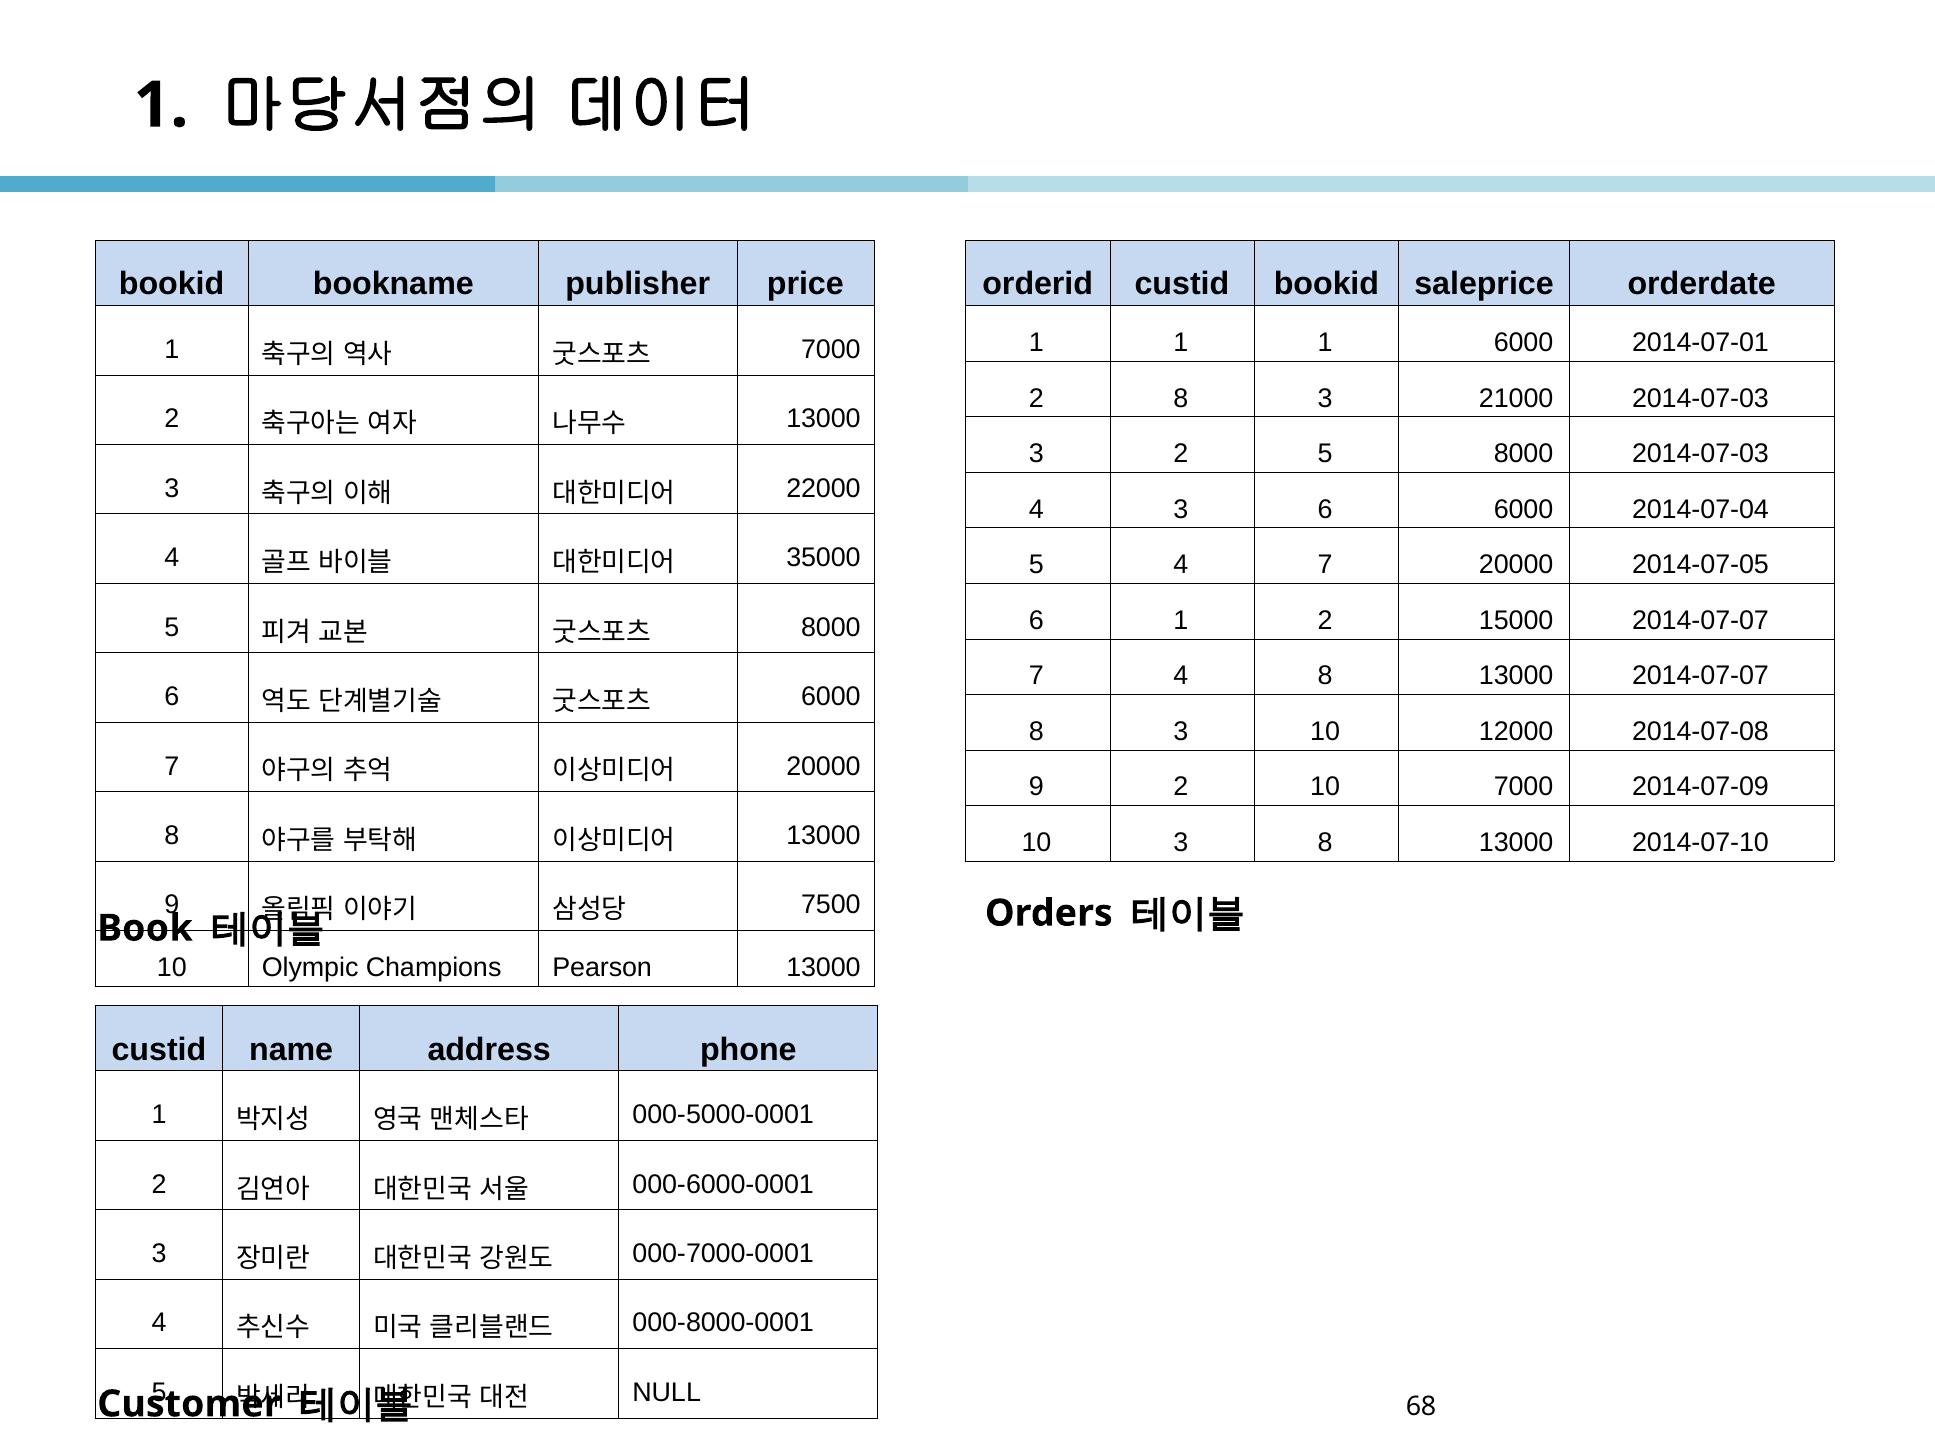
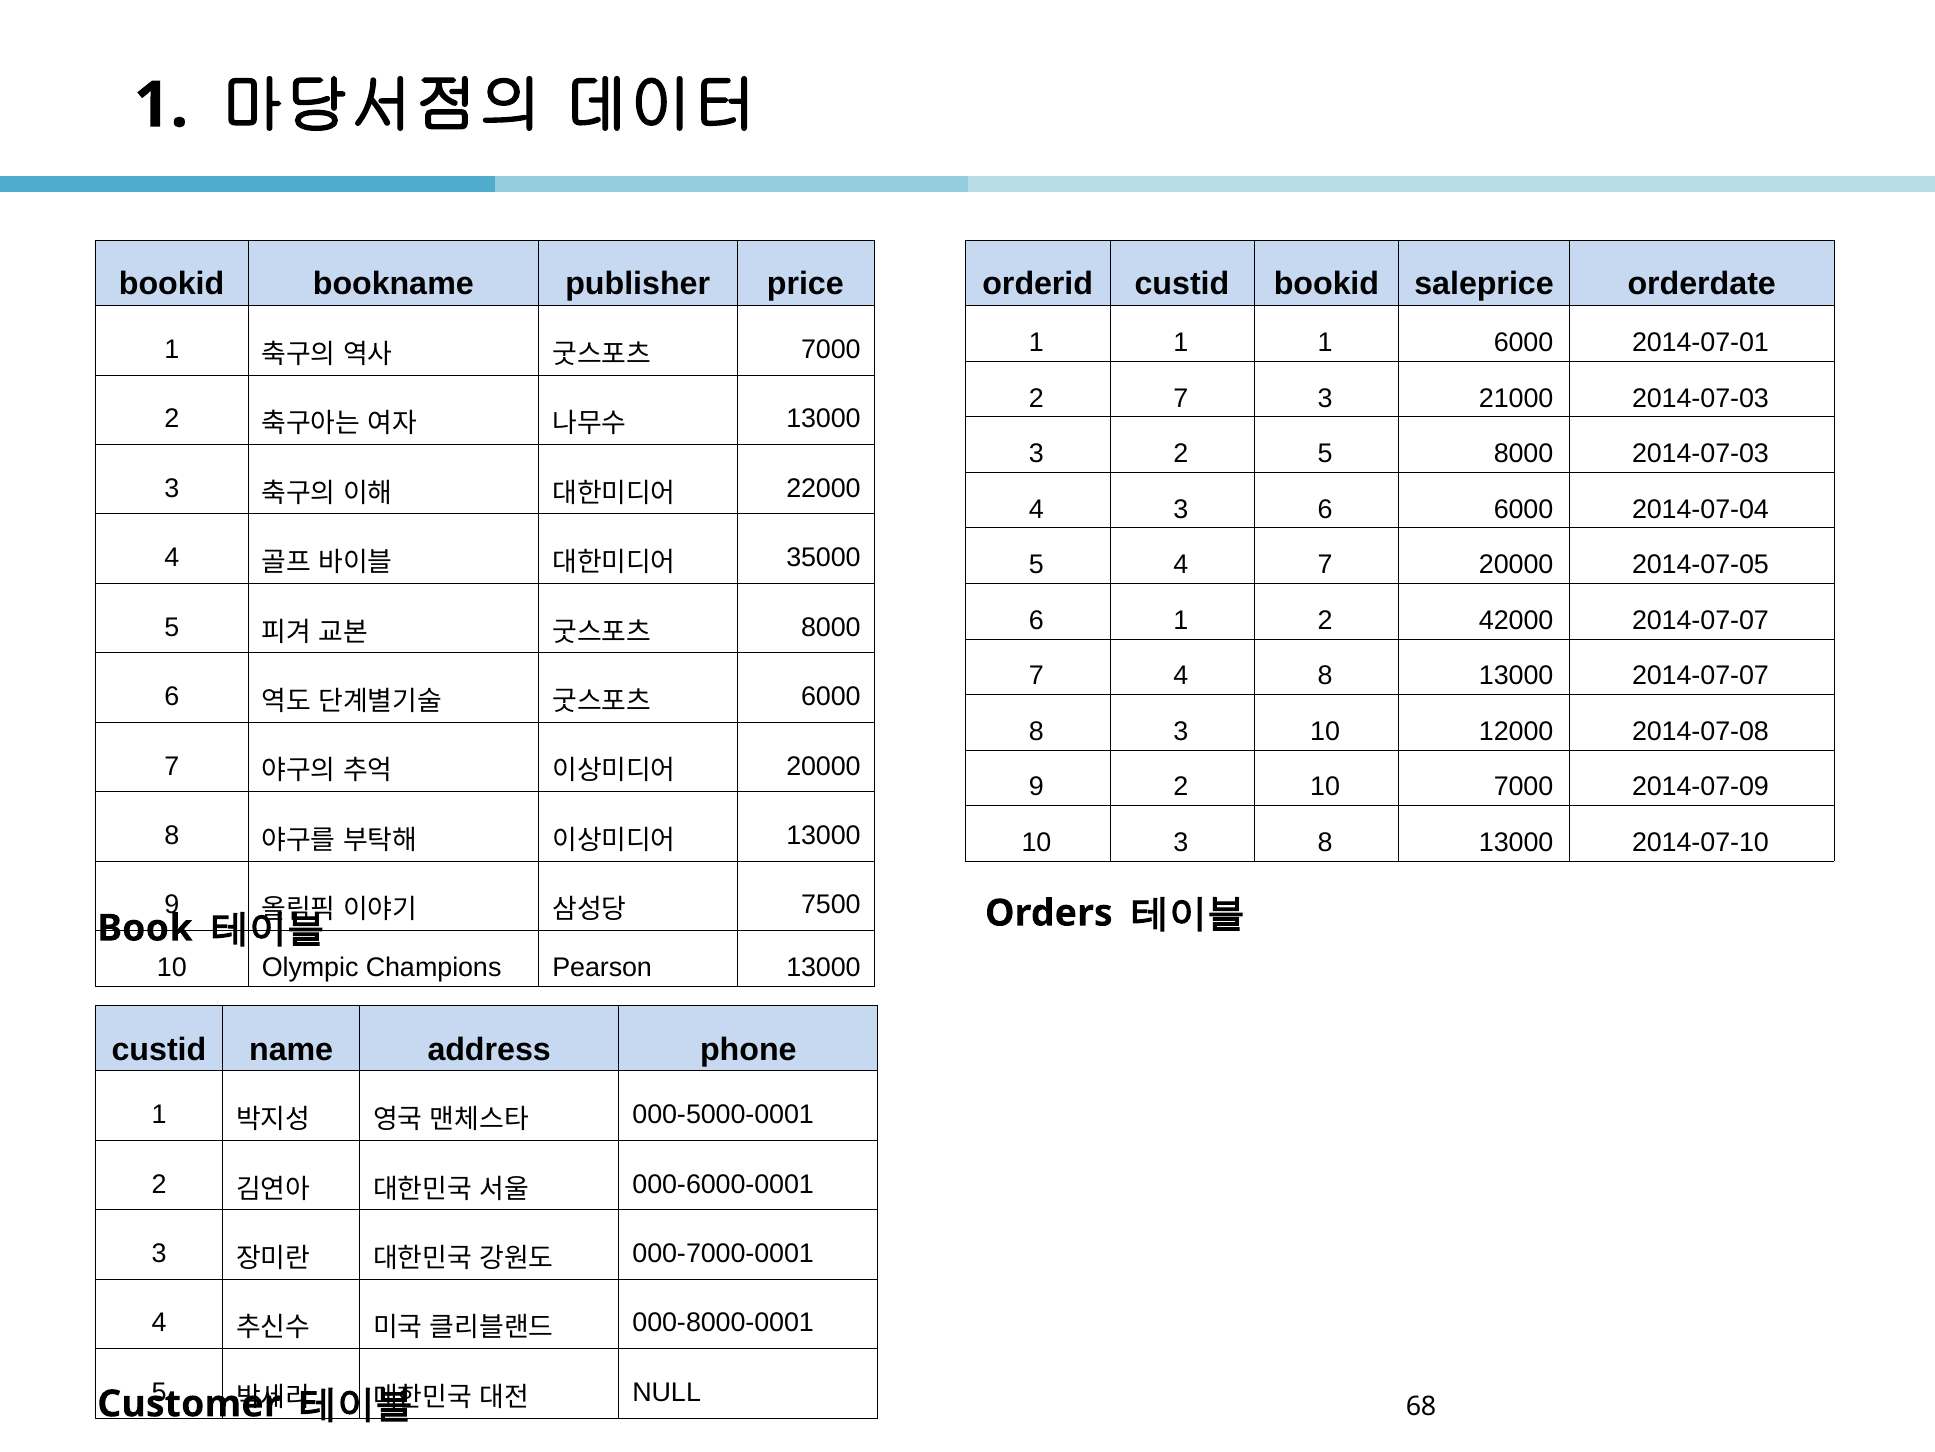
2 8: 8 -> 7 (1181, 398)
15000: 15000 -> 42000 (1516, 620)
